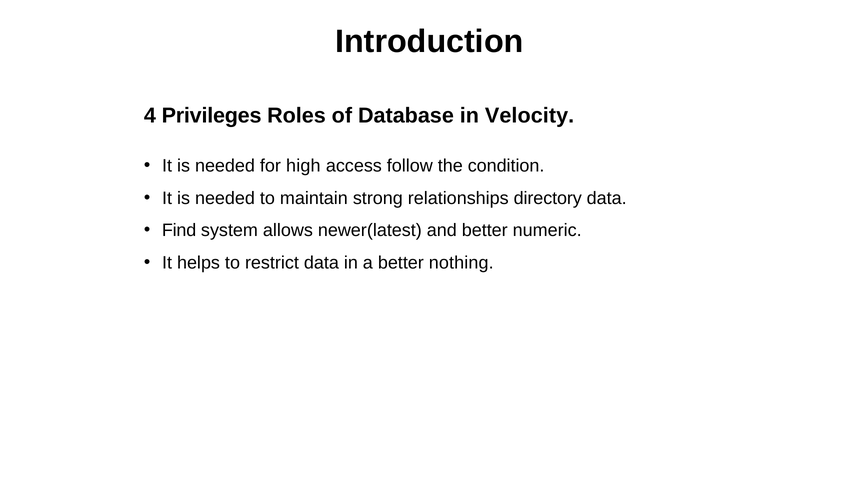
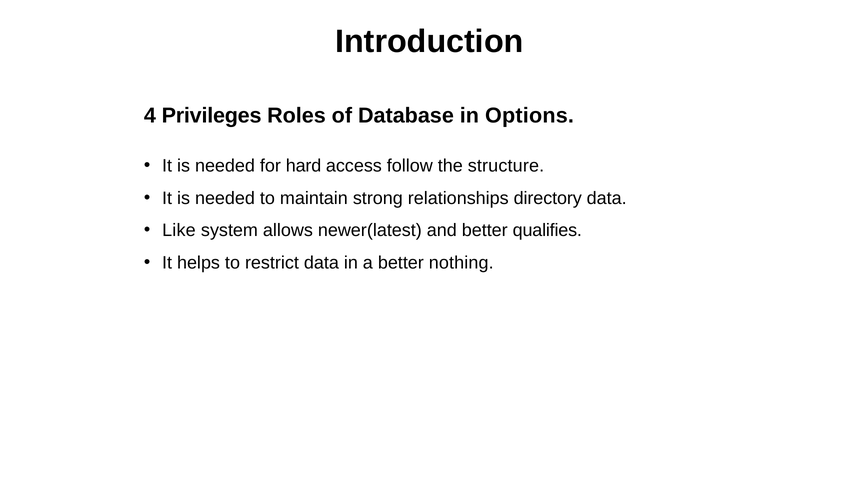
Velocity: Velocity -> Options (530, 115)
high: high -> hard (304, 166)
condition: condition -> structure (506, 166)
Find: Find -> Like (179, 230)
numeric: numeric -> qualifies (547, 230)
